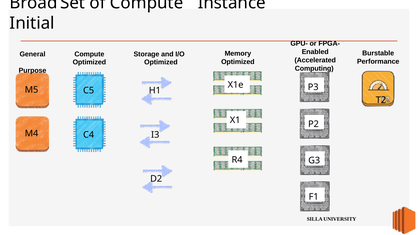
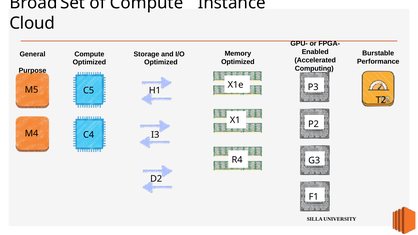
Initial: Initial -> Cloud (32, 23)
